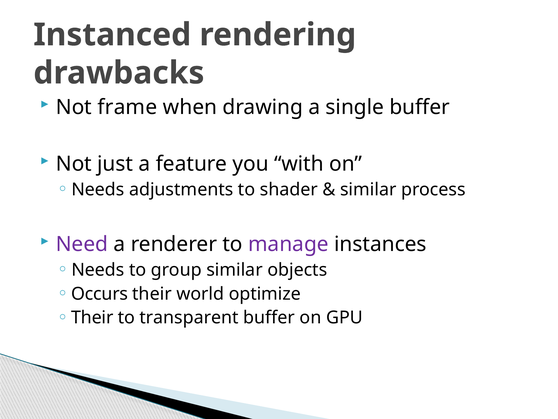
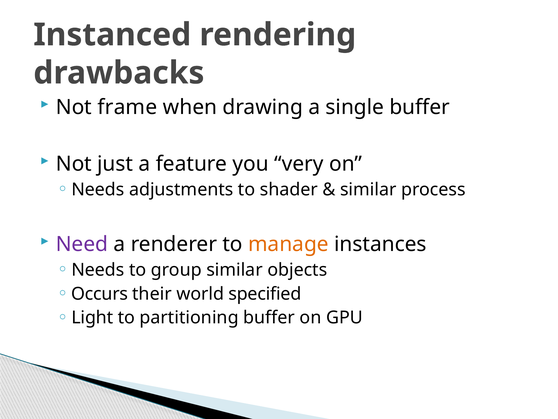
with: with -> very (299, 164)
manage colour: purple -> orange (288, 244)
optimize: optimize -> specified (265, 293)
Their: Their -> Light (92, 317)
transparent: transparent -> partitioning (189, 317)
